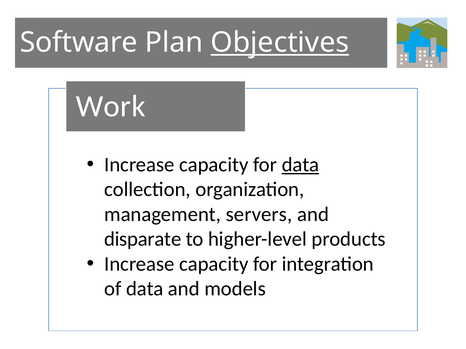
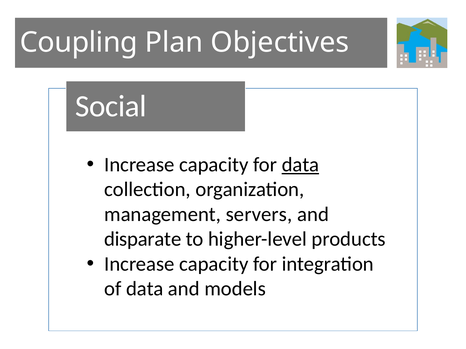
Software: Software -> Coupling (79, 43)
Objectives underline: present -> none (280, 43)
Work: Work -> Social (111, 106)
